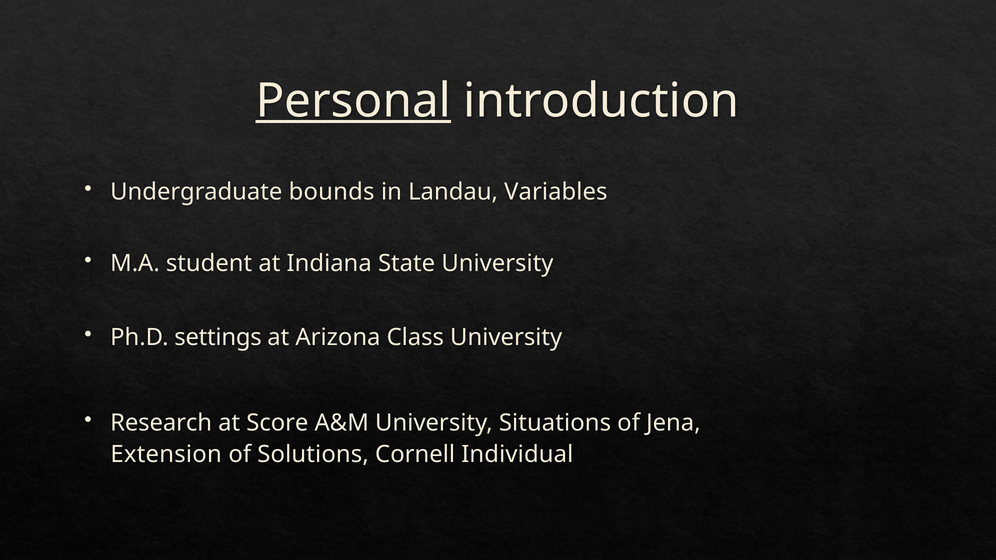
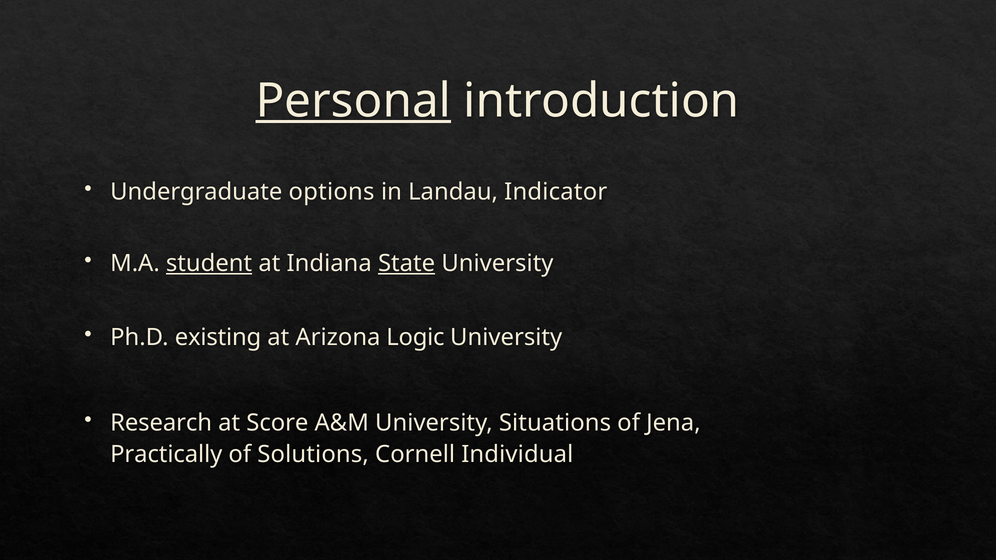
bounds: bounds -> options (332, 192)
Variables: Variables -> Indicator (556, 192)
student underline: none -> present (209, 263)
State underline: none -> present (407, 263)
settings: settings -> existing (218, 338)
Class: Class -> Logic (415, 338)
Extension: Extension -> Practically (166, 454)
